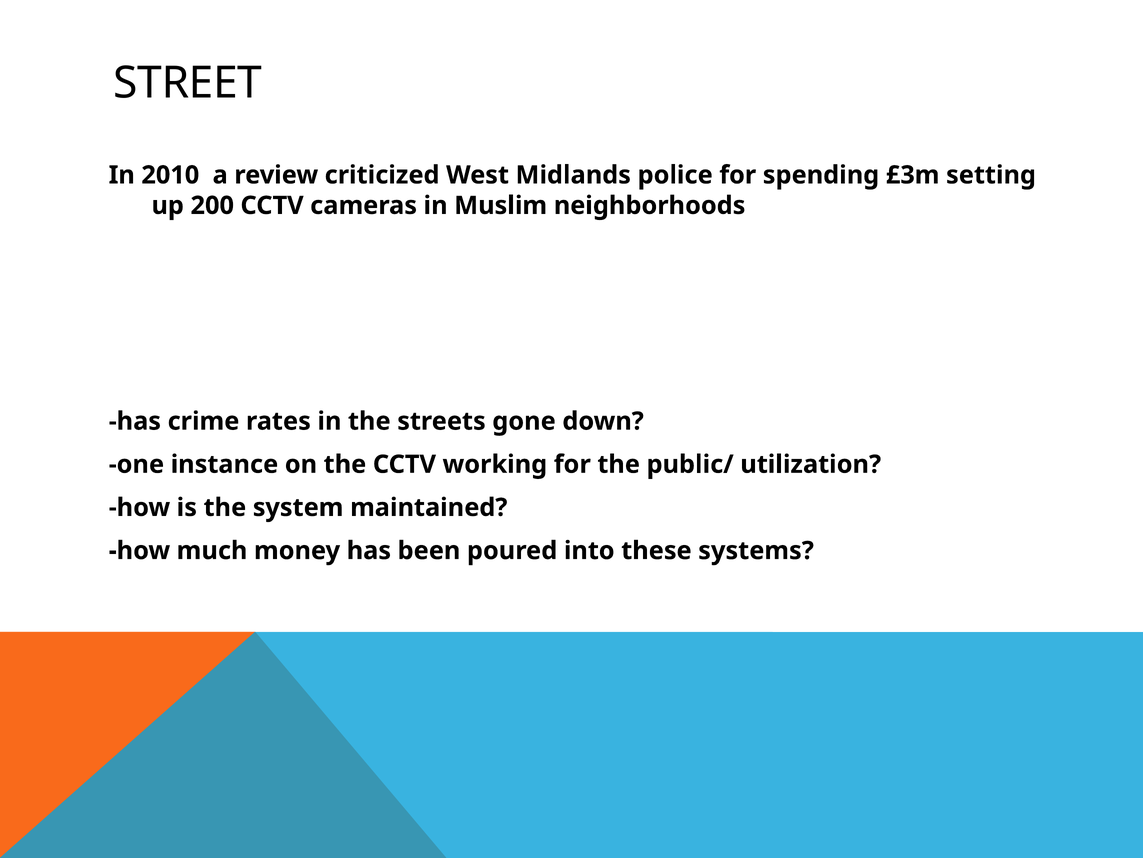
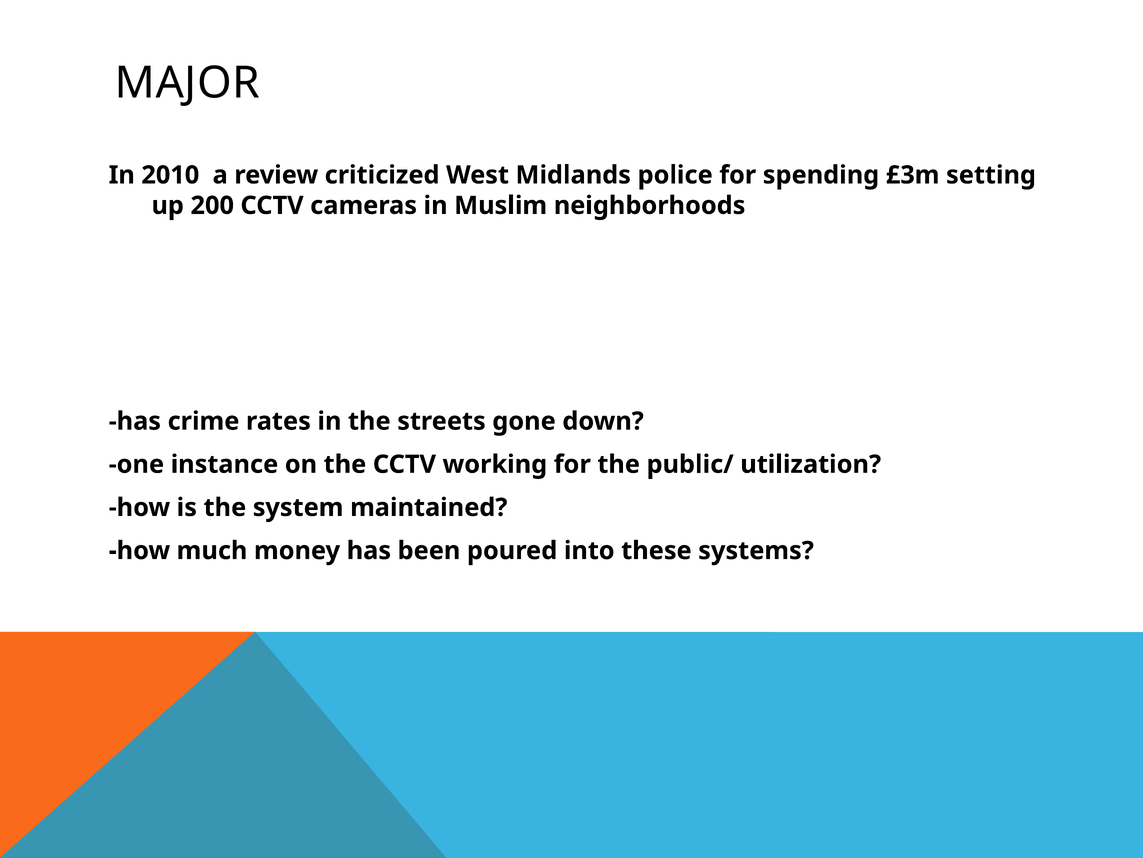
STREET: STREET -> MAJOR (187, 83)
